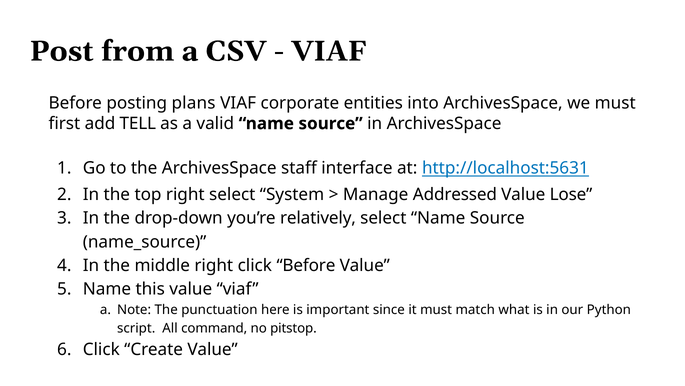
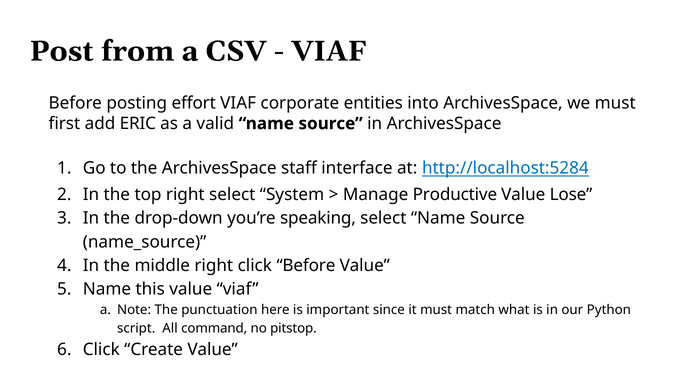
plans: plans -> effort (194, 103)
TELL: TELL -> ERIC (138, 123)
http://localhost:5631: http://localhost:5631 -> http://localhost:5284 (505, 168)
Addressed: Addressed -> Productive (455, 194)
relatively: relatively -> speaking (318, 218)
